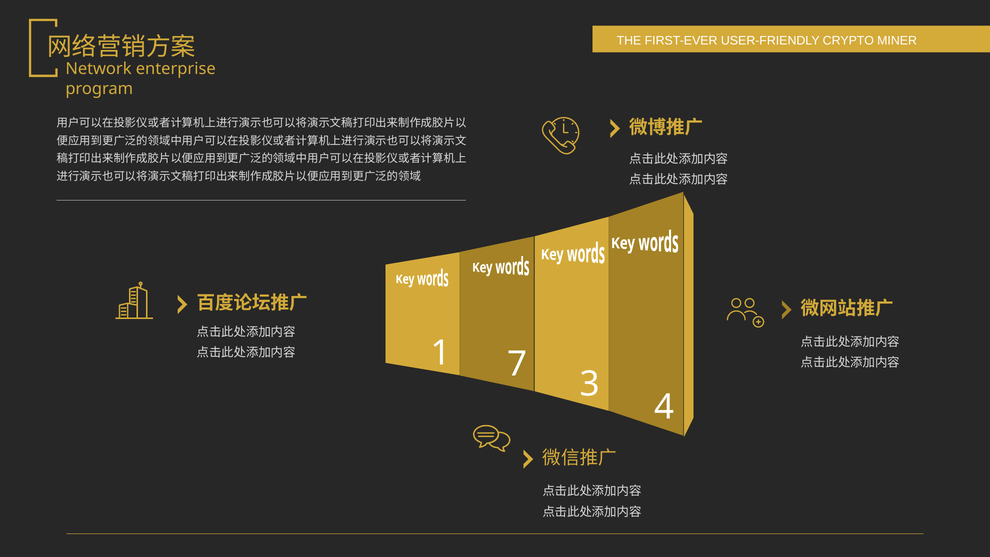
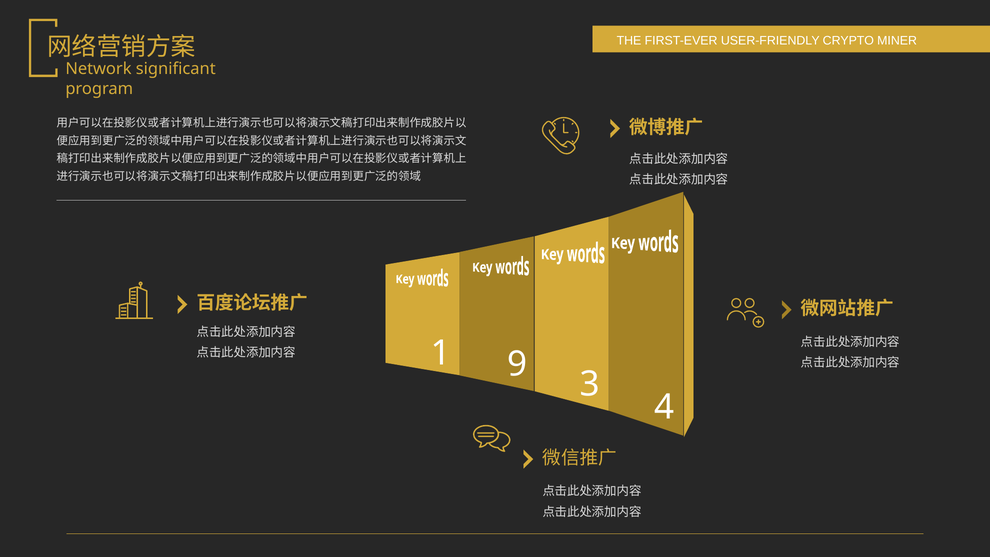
enterprise: enterprise -> significant (176, 69)
7: 7 -> 9 (517, 364)
